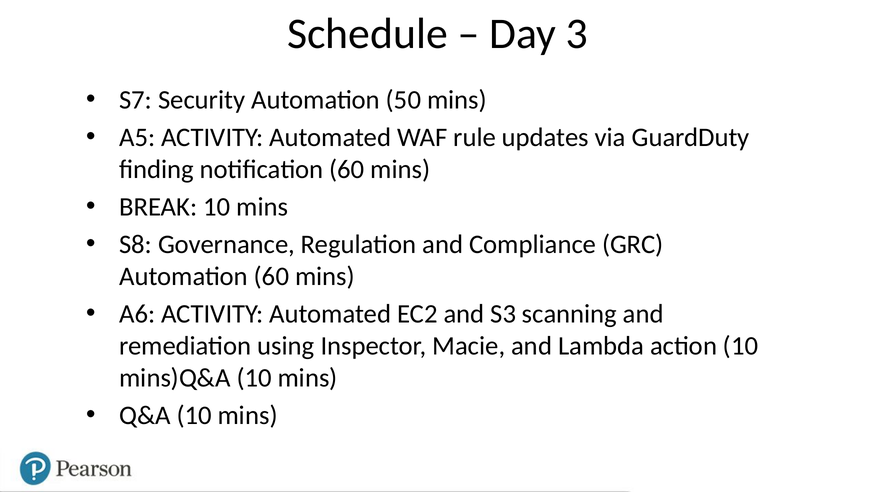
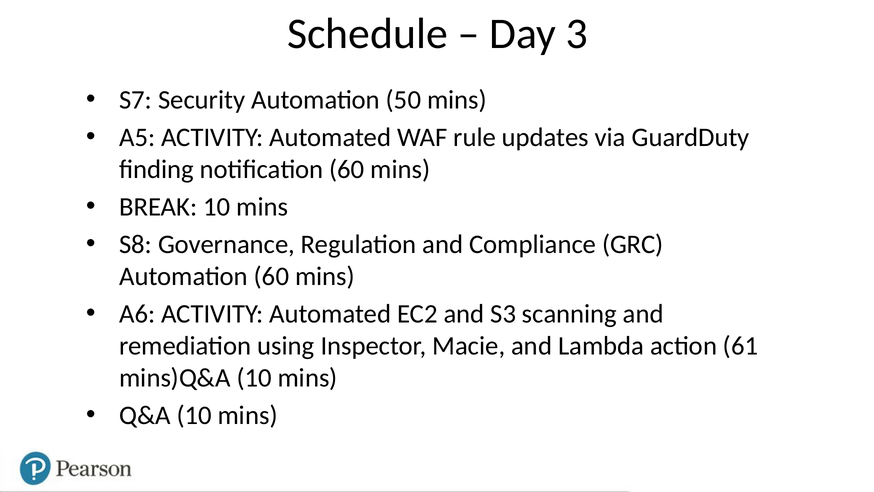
action 10: 10 -> 61 (741, 346)
